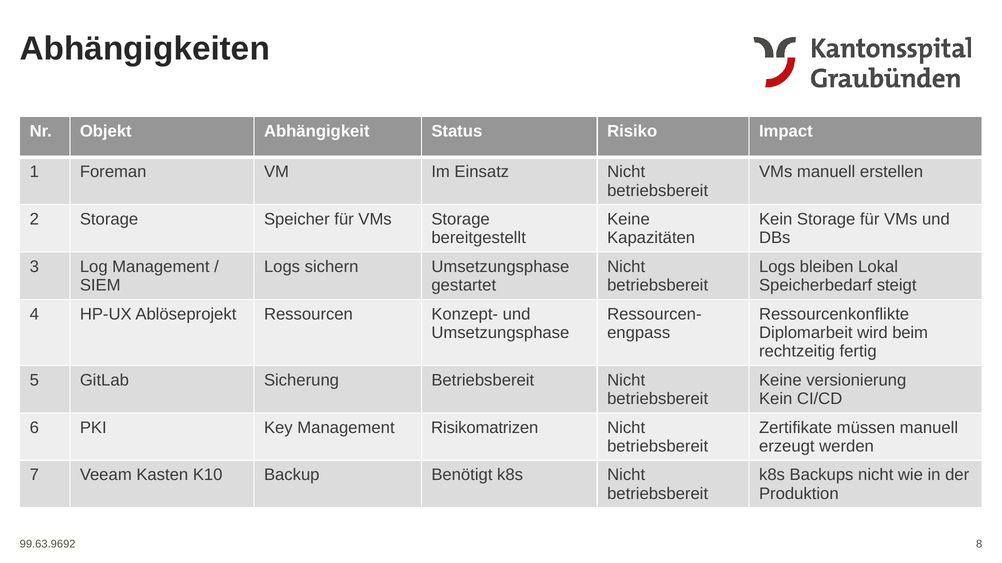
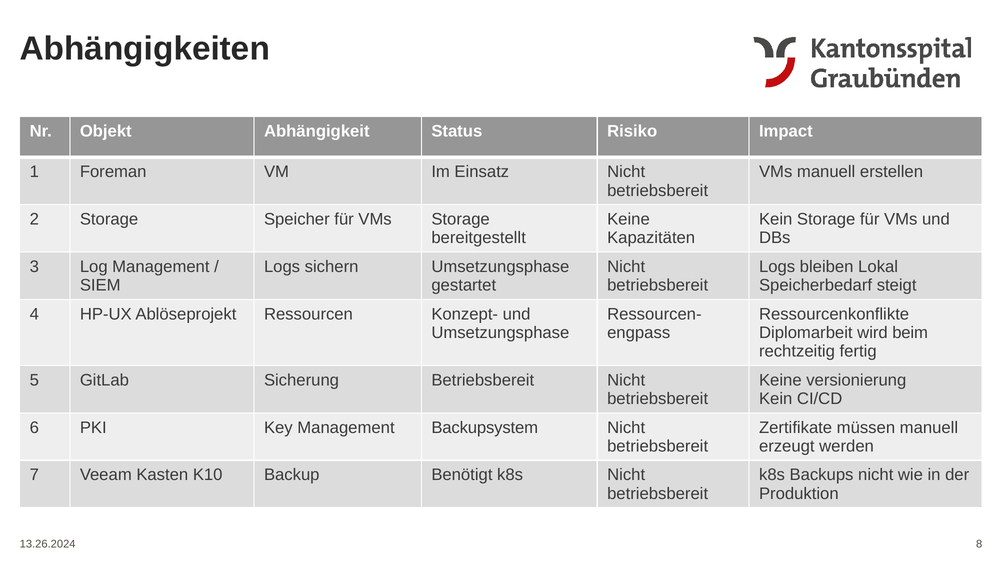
Risikomatrizen: Risikomatrizen -> Backupsystem (485, 428)
99.63.9692: 99.63.9692 -> 13.26.2024 (48, 545)
